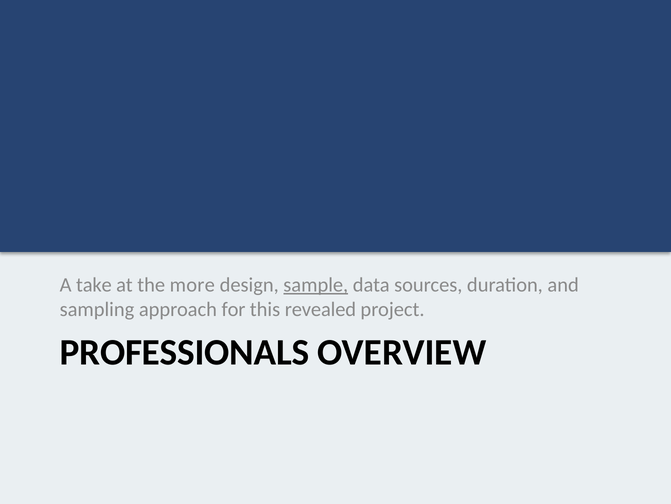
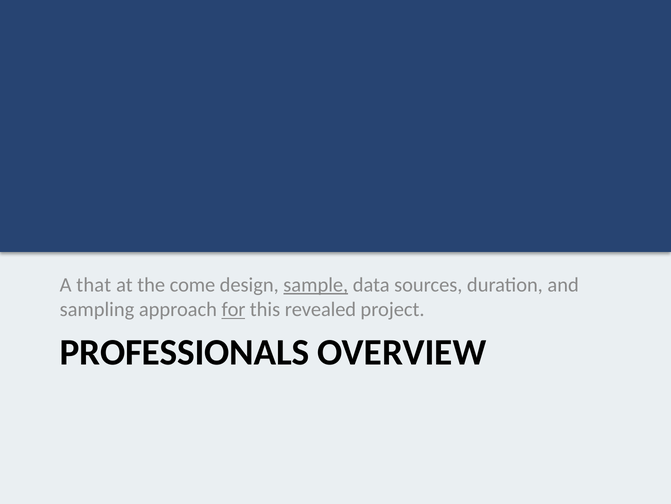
take: take -> that (94, 285)
more: more -> come (192, 285)
for underline: none -> present (233, 309)
